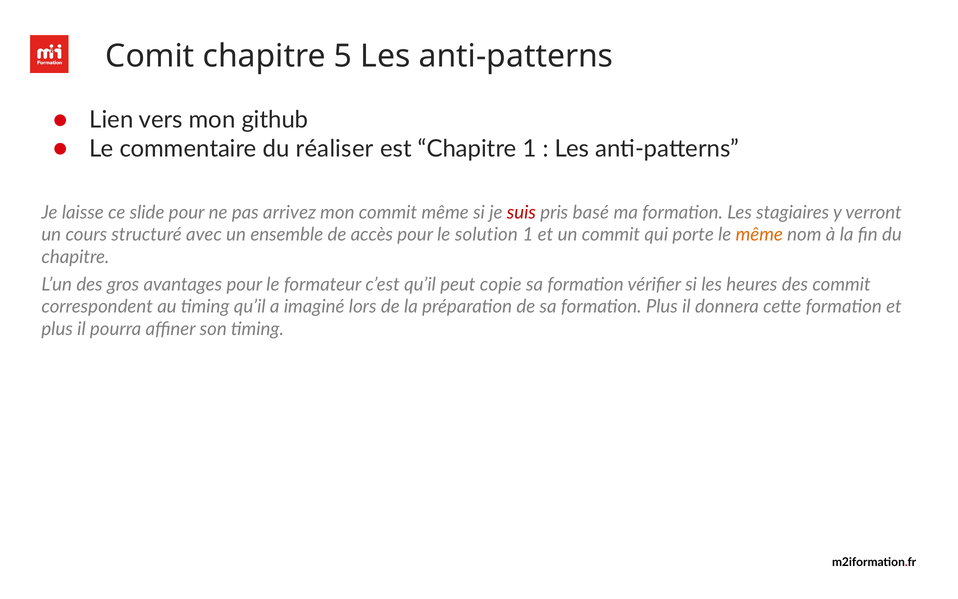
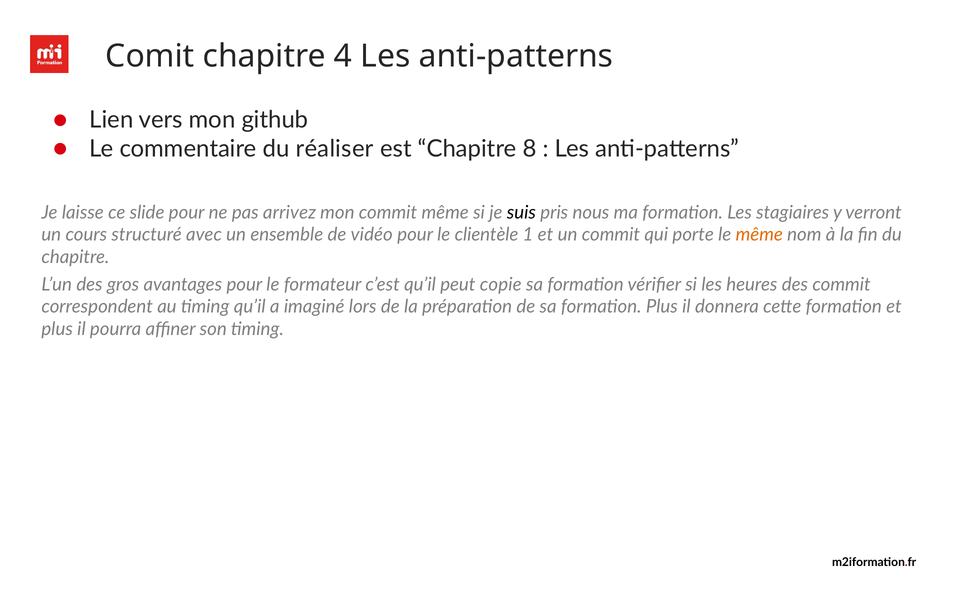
5: 5 -> 4 (343, 56)
Chapitre 1: 1 -> 8 (529, 149)
suis colour: red -> black (521, 212)
basé: basé -> nous (591, 212)
accès: accès -> vidéo (372, 235)
solution: solution -> clientèle (487, 235)
